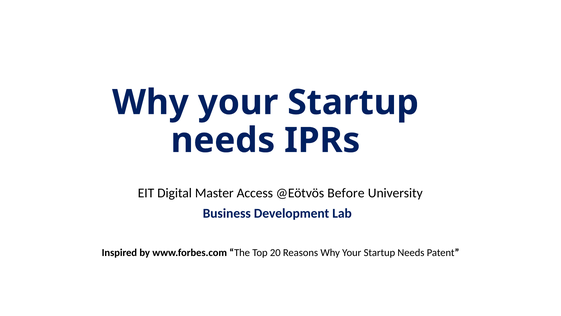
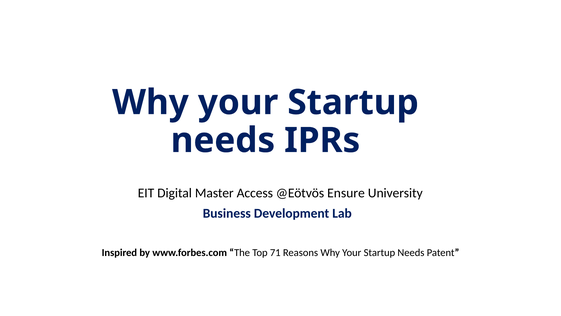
Before: Before -> Ensure (346, 193)
20: 20 -> 71 (275, 252)
